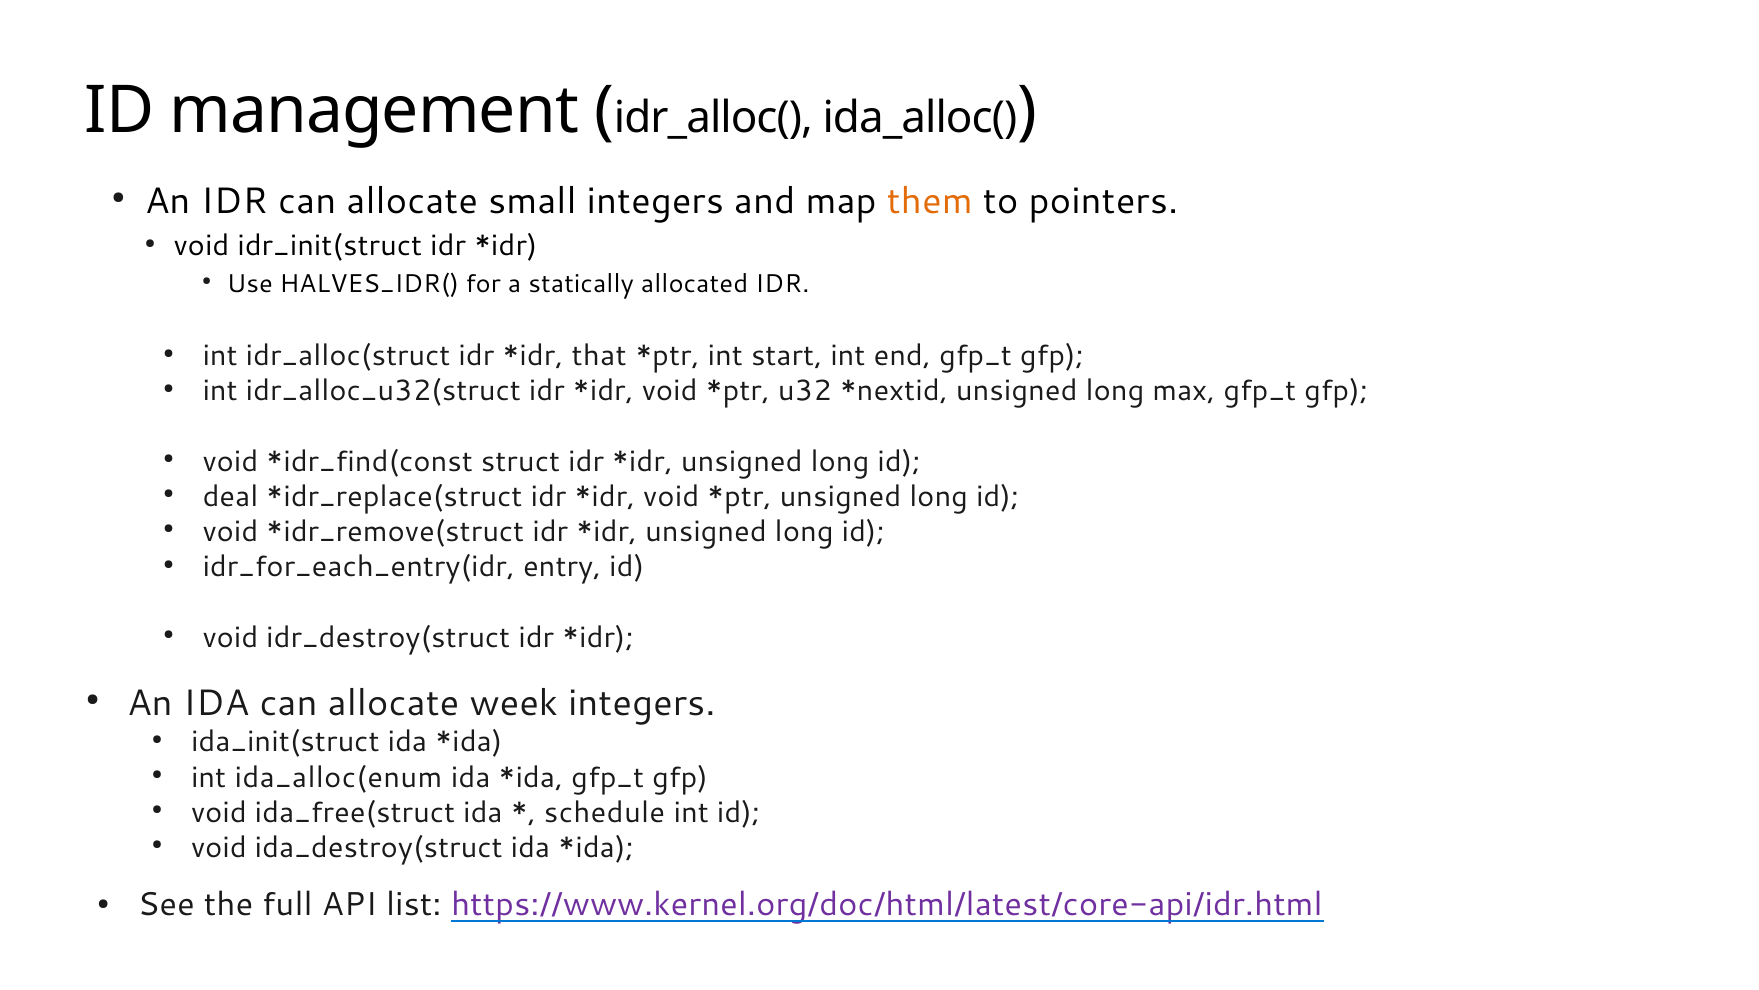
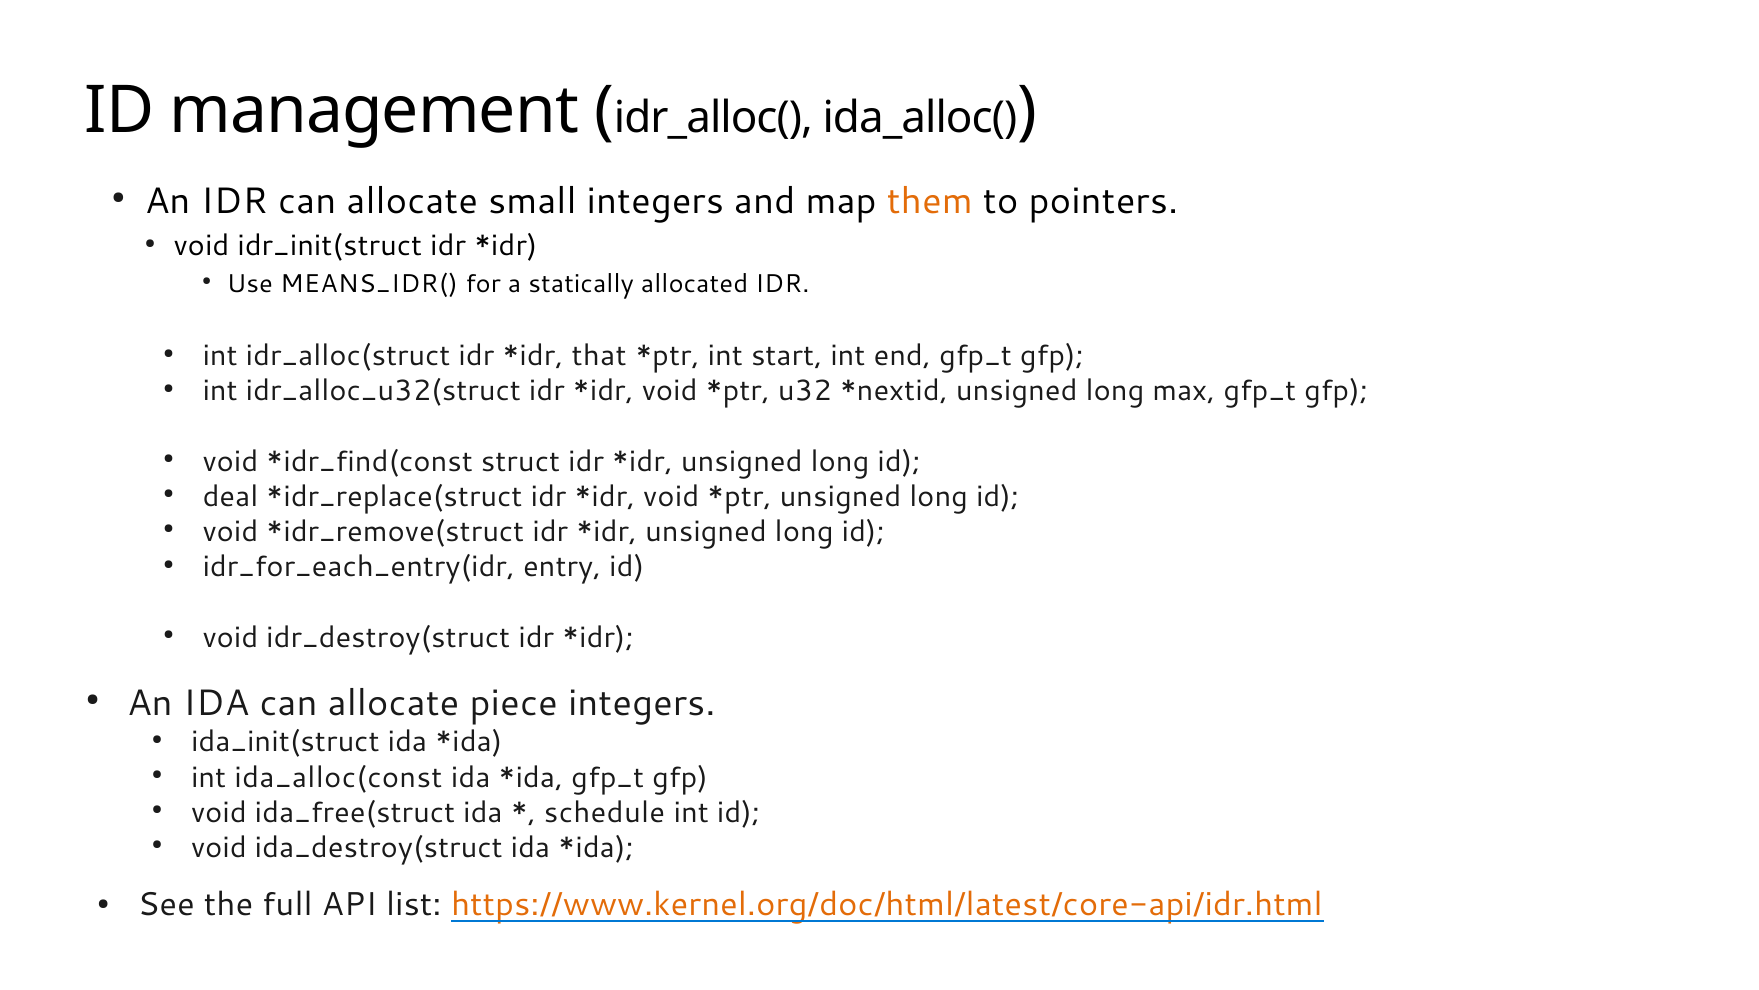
HALVES_IDR(: HALVES_IDR( -> MEANS_IDR( (369, 284)
week: week -> piece (514, 703)
ida_alloc(enum: ida_alloc(enum -> ida_alloc(const (338, 777)
https://www.kernel.org/doc/html/latest/core-api/idr.html colour: purple -> orange (887, 904)
